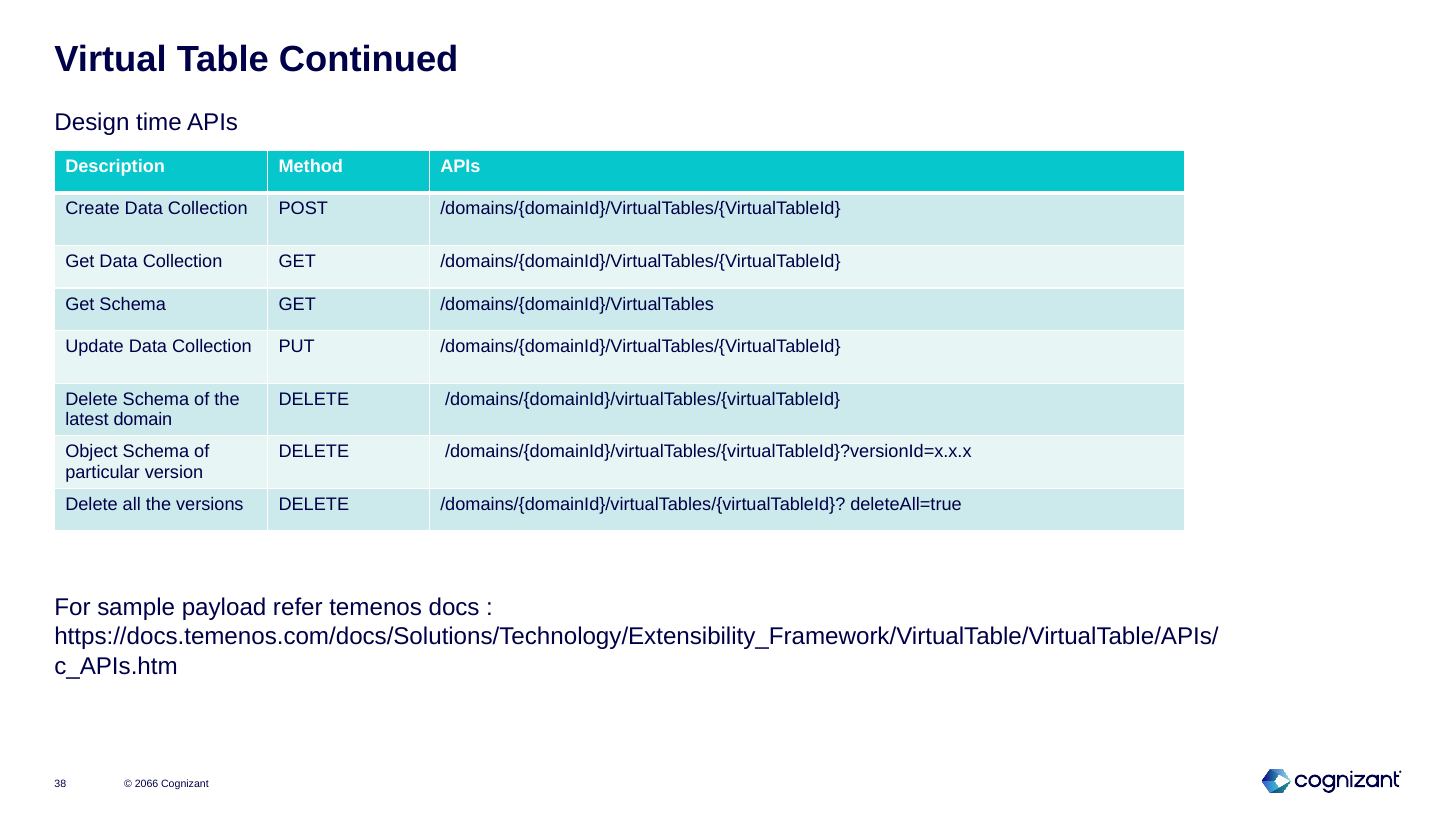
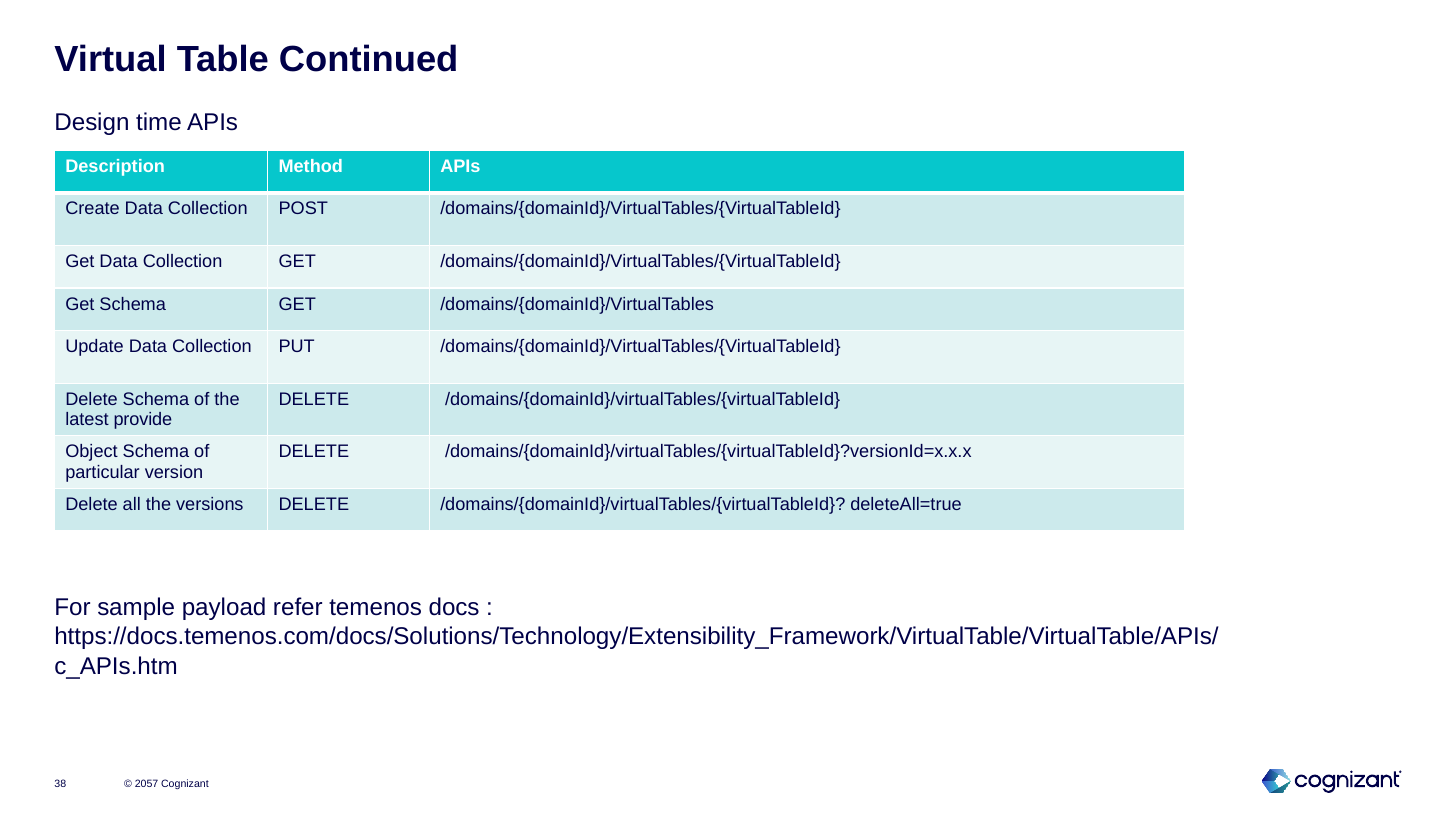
domain: domain -> provide (143, 420)
2066: 2066 -> 2057 (147, 784)
